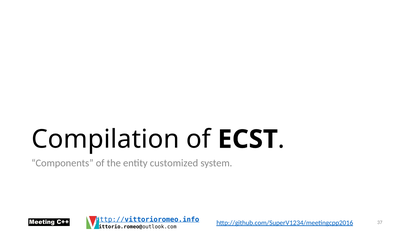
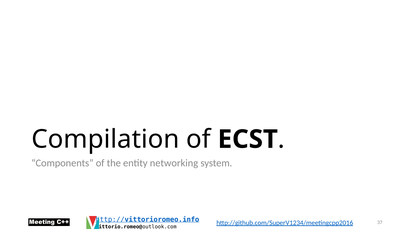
customized: customized -> networking (174, 163)
